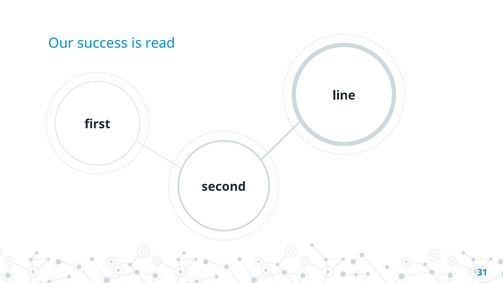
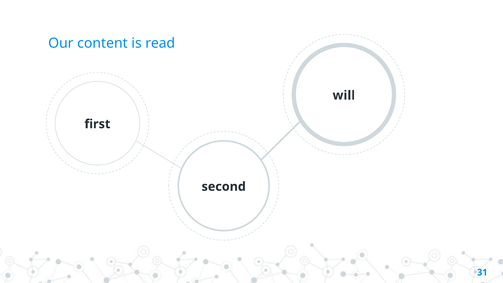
success: success -> content (102, 43)
line: line -> will (344, 95)
